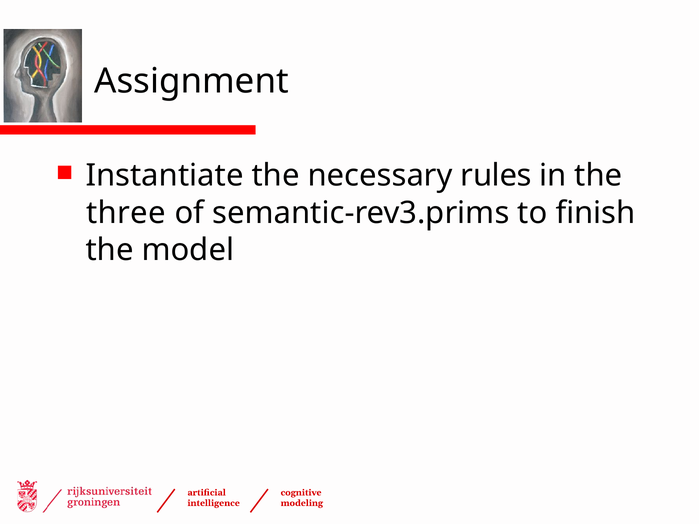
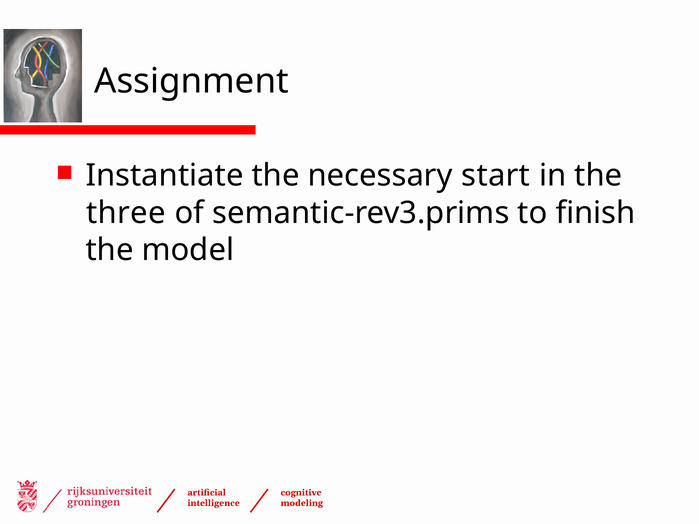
rules: rules -> start (496, 176)
